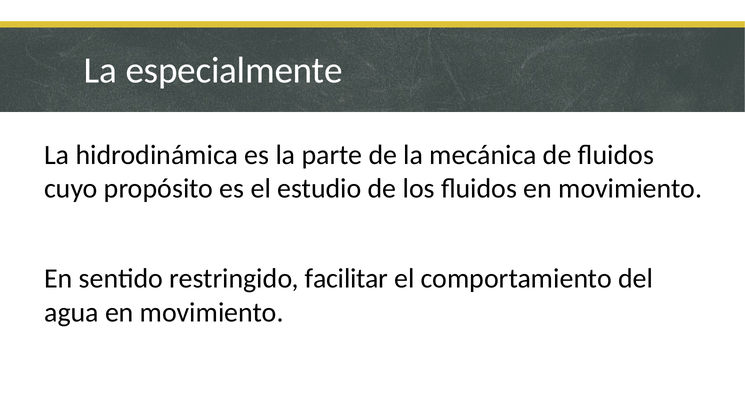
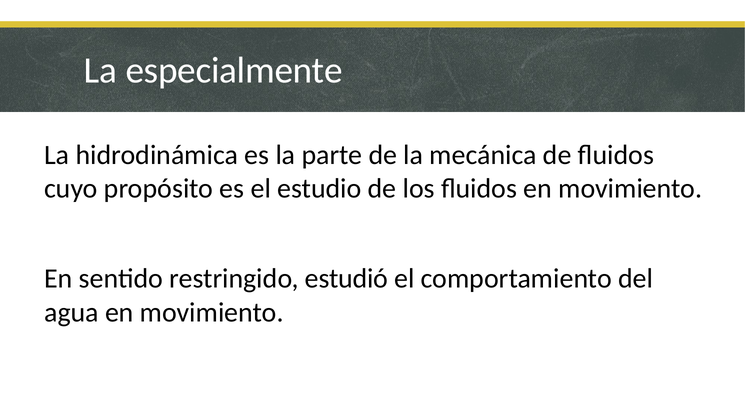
facilitar: facilitar -> estudió (347, 279)
